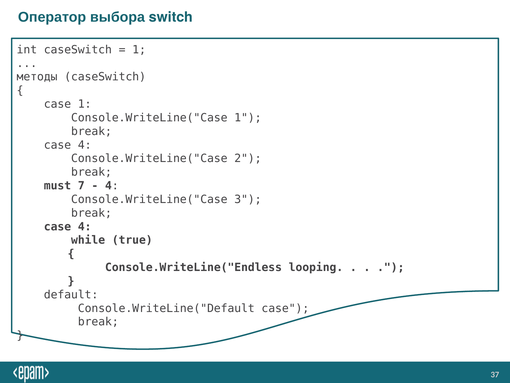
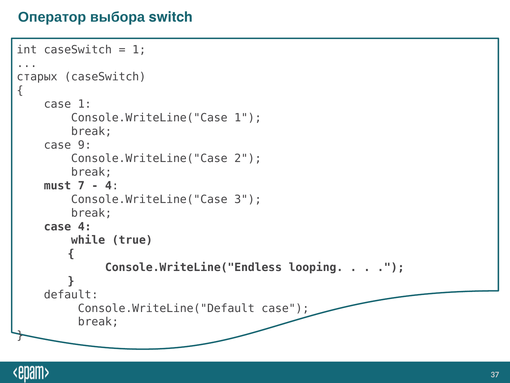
методы: методы -> старых (37, 77)
4: 4 -> 9 (85, 145)
